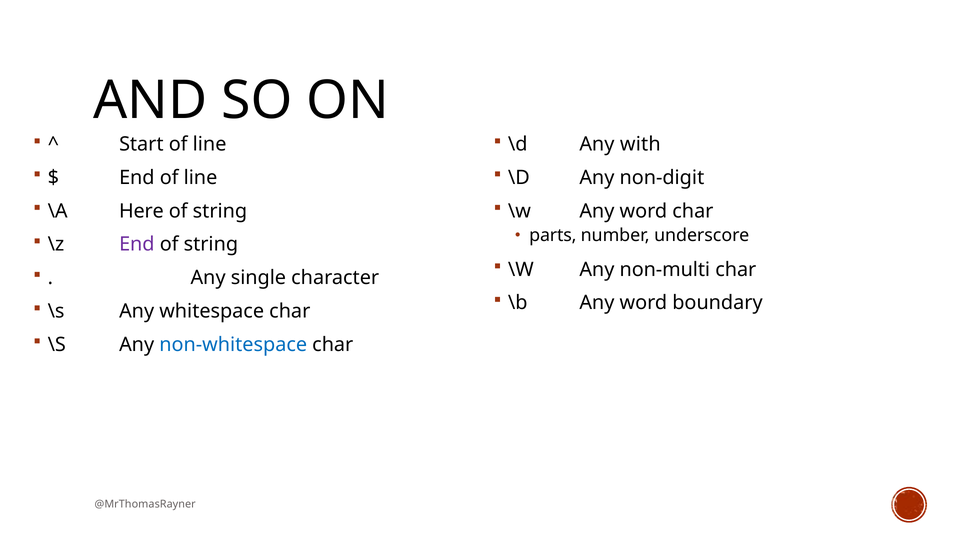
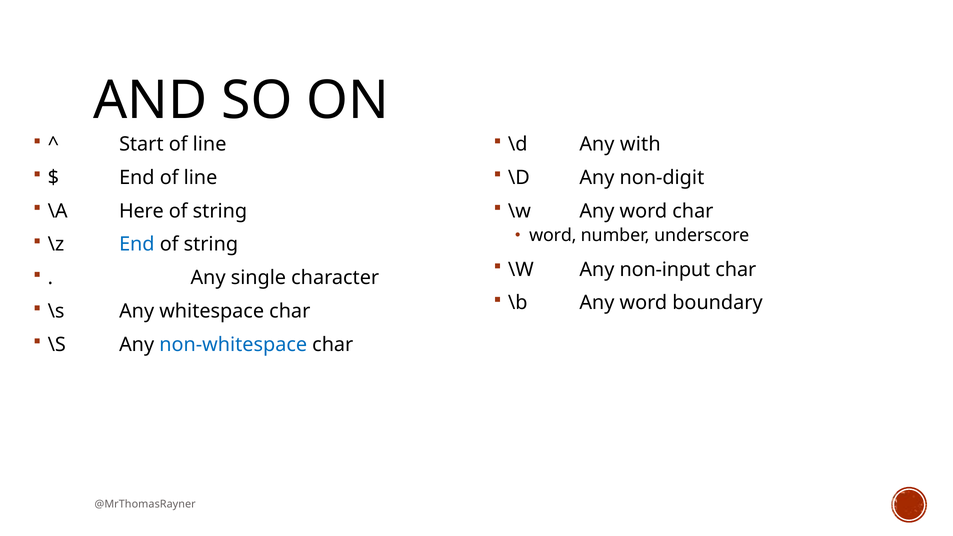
parts: parts -> word (553, 235)
End colour: purple -> blue (137, 244)
non-multi: non-multi -> non-input (665, 270)
